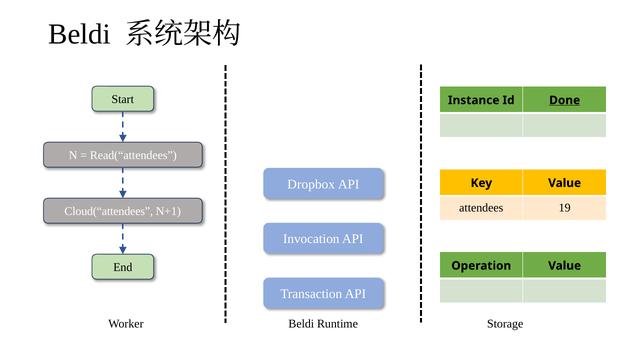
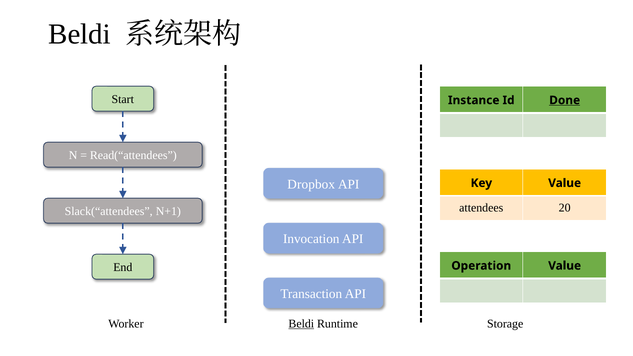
19: 19 -> 20 (565, 208)
Cloud(“attendees: Cloud(“attendees -> Slack(“attendees (109, 212)
Beldi underline: none -> present (301, 324)
